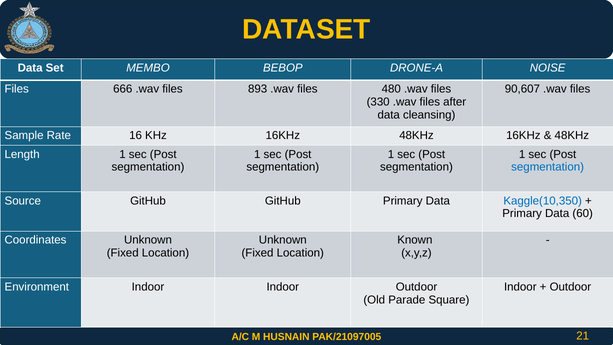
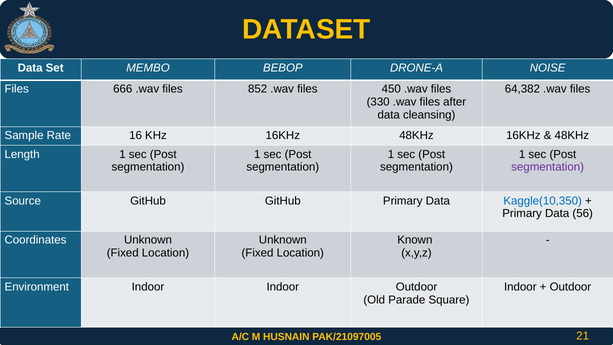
893: 893 -> 852 (258, 89)
480: 480 -> 450 (391, 89)
90,607: 90,607 -> 64,382 (522, 89)
segmentation colour: blue -> purple (548, 167)
60: 60 -> 56 (583, 214)
